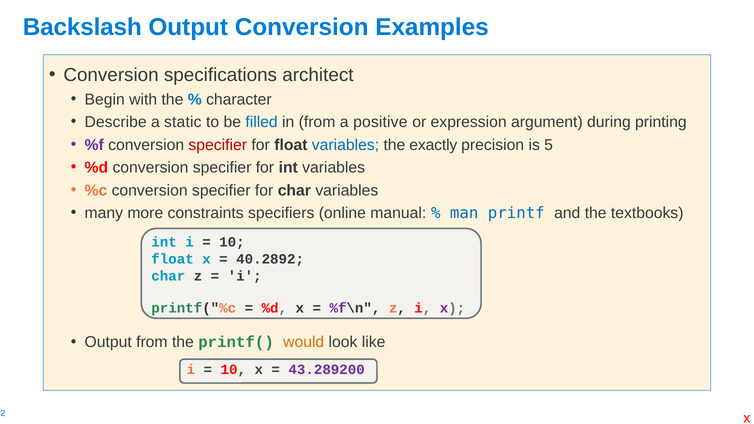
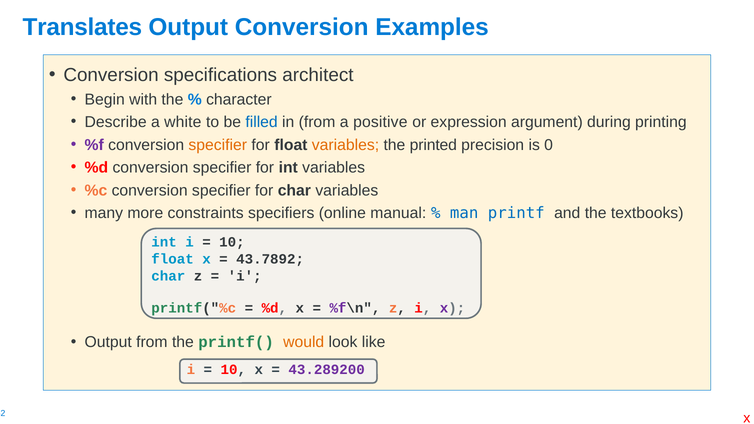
Backslash: Backslash -> Translates (82, 27)
static: static -> white (183, 122)
specifier colour: red -> orange (218, 145)
variables colour: blue -> orange (345, 145)
exactly: exactly -> printed (433, 145)
5: 5 -> 0 (549, 145)
40.2892: 40.2892 -> 43.7892 (270, 259)
